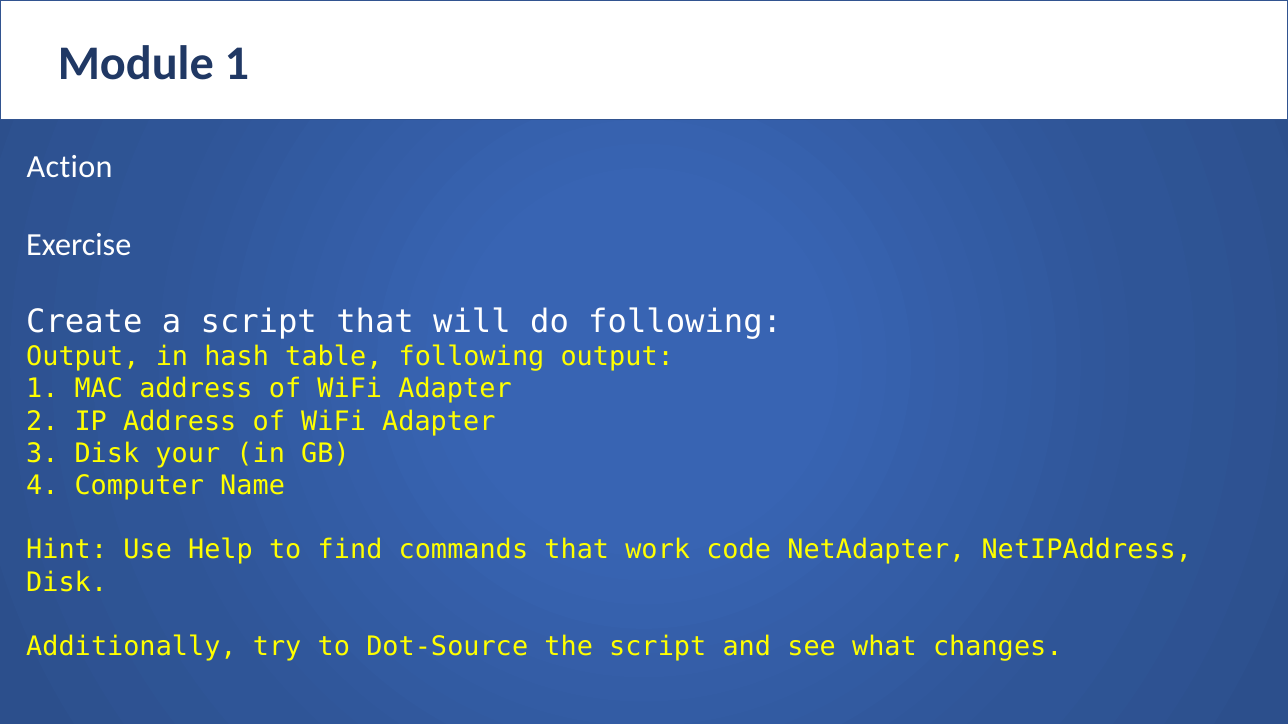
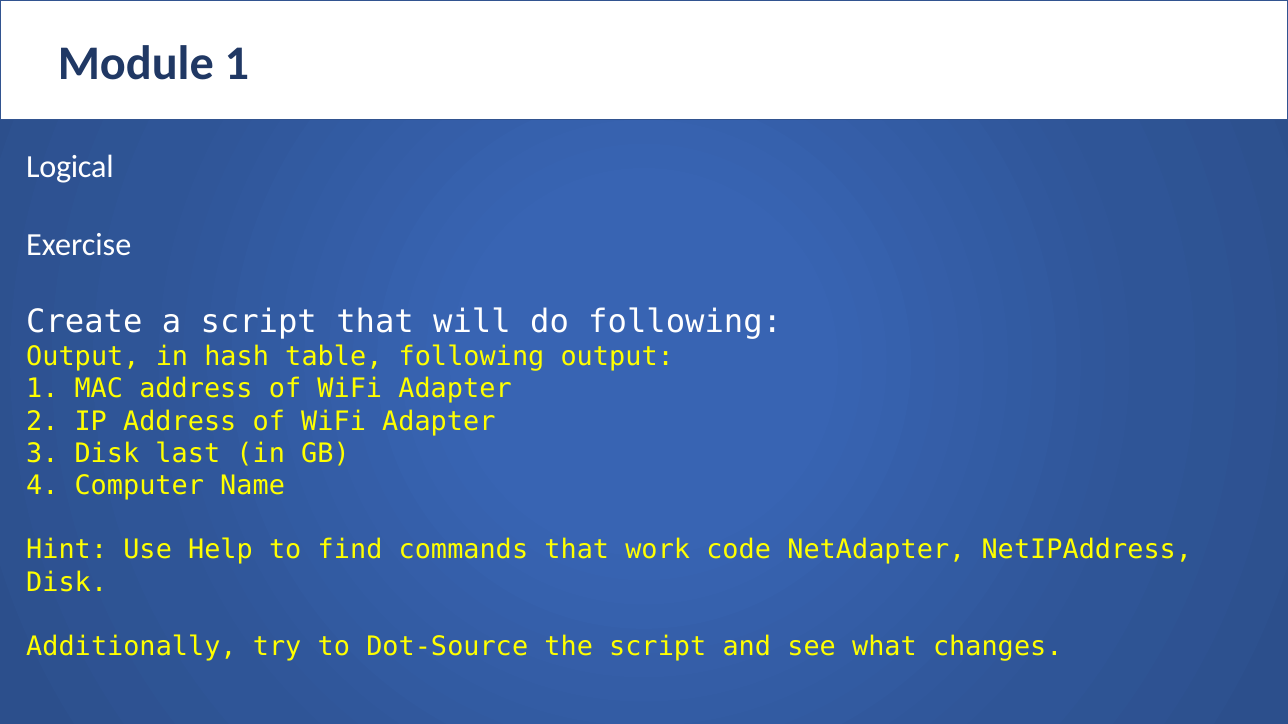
Action: Action -> Logical (70, 167)
your: your -> last (188, 454)
